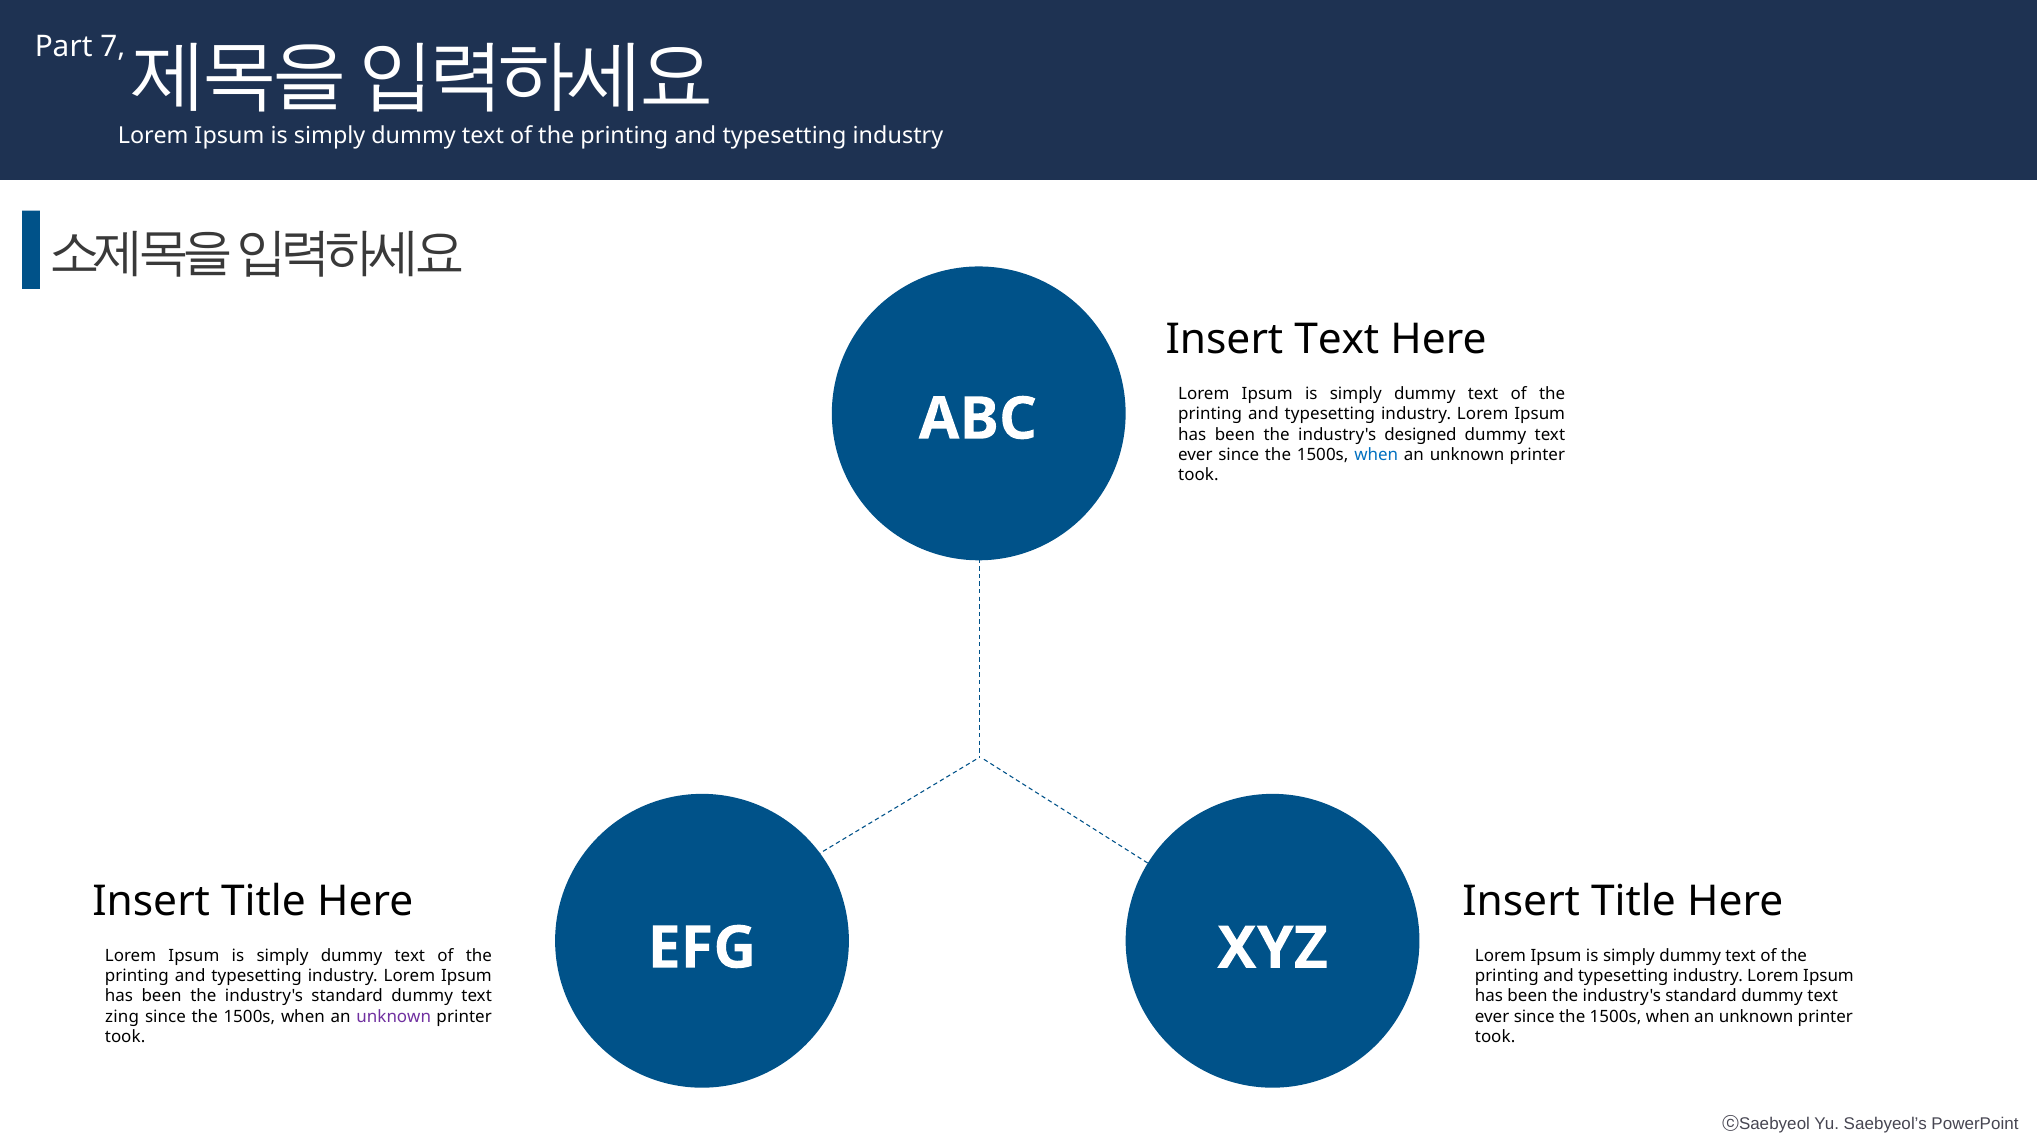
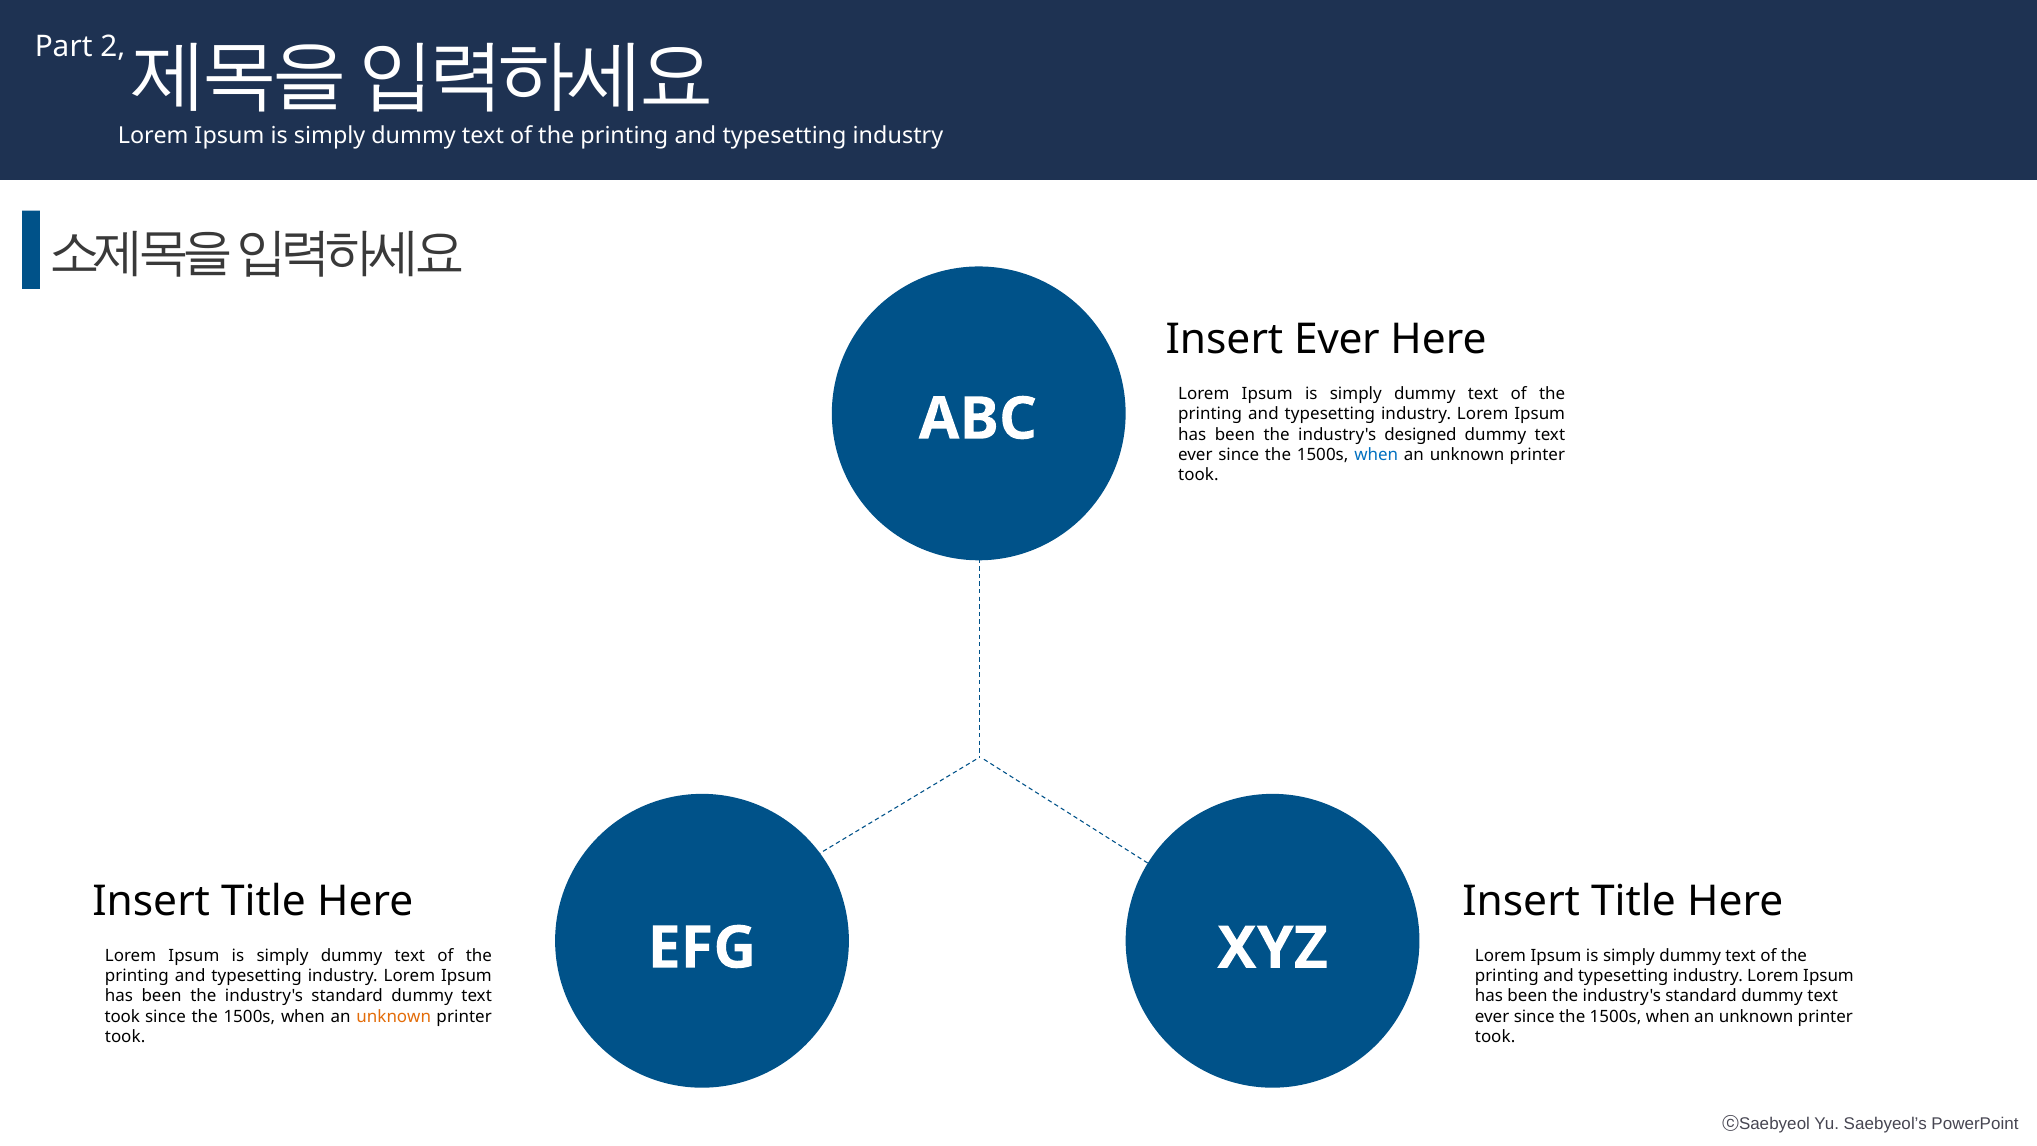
7: 7 -> 2 (113, 47)
Insert Text: Text -> Ever (1337, 339)
zing: zing -> took (122, 1016)
unknown colour: purple -> orange (394, 1016)
